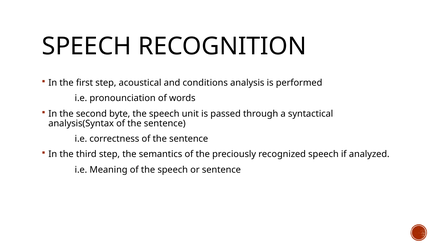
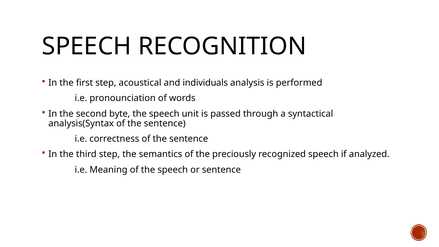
conditions: conditions -> individuals (205, 83)
